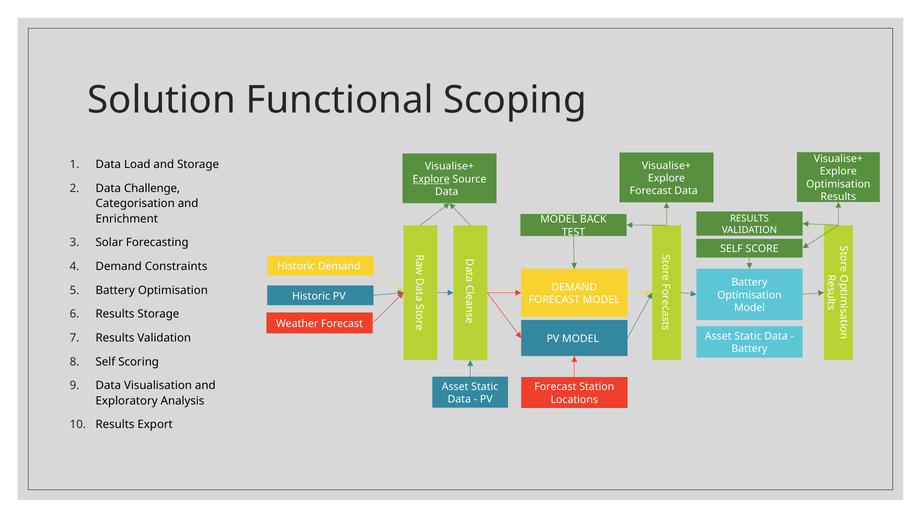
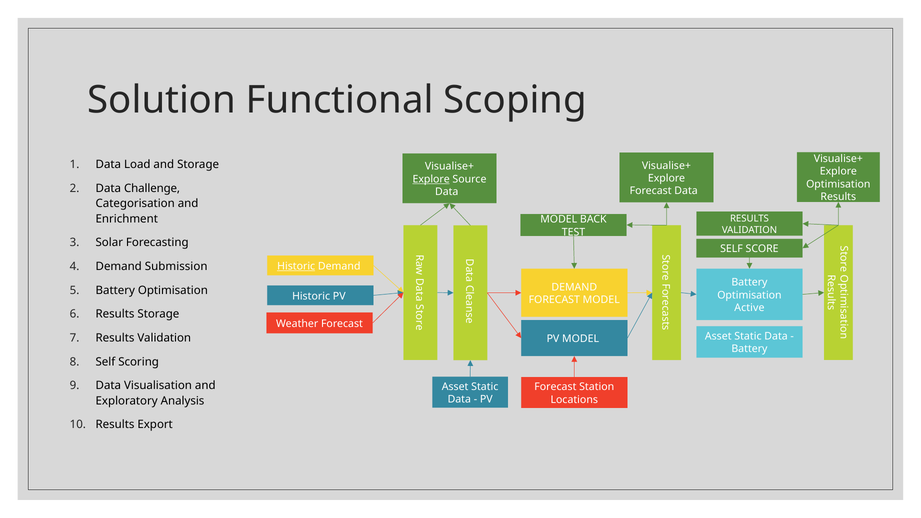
Constraints: Constraints -> Submission (176, 266)
Historic underline: none -> present (296, 266)
Model: Model -> Active (749, 308)
